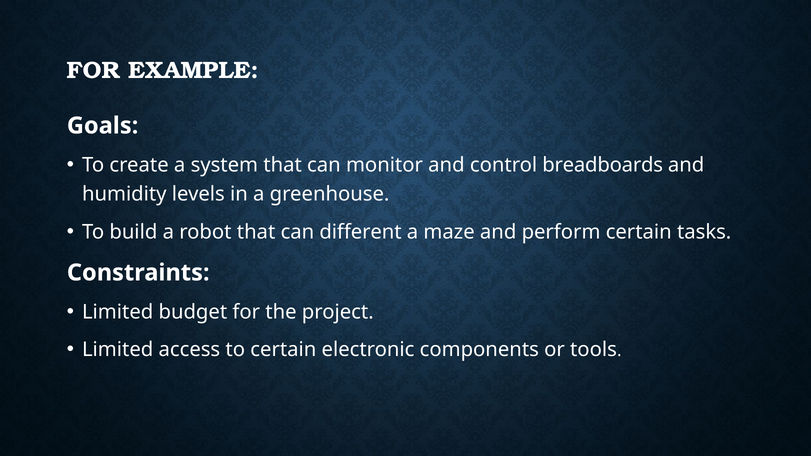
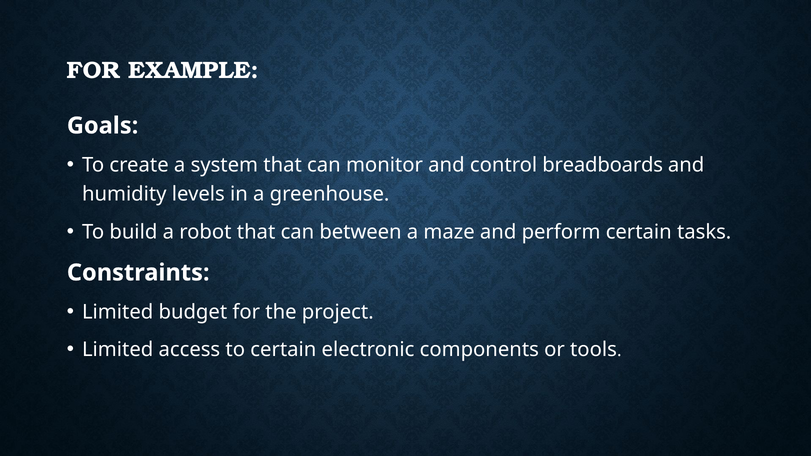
different: different -> between (361, 232)
